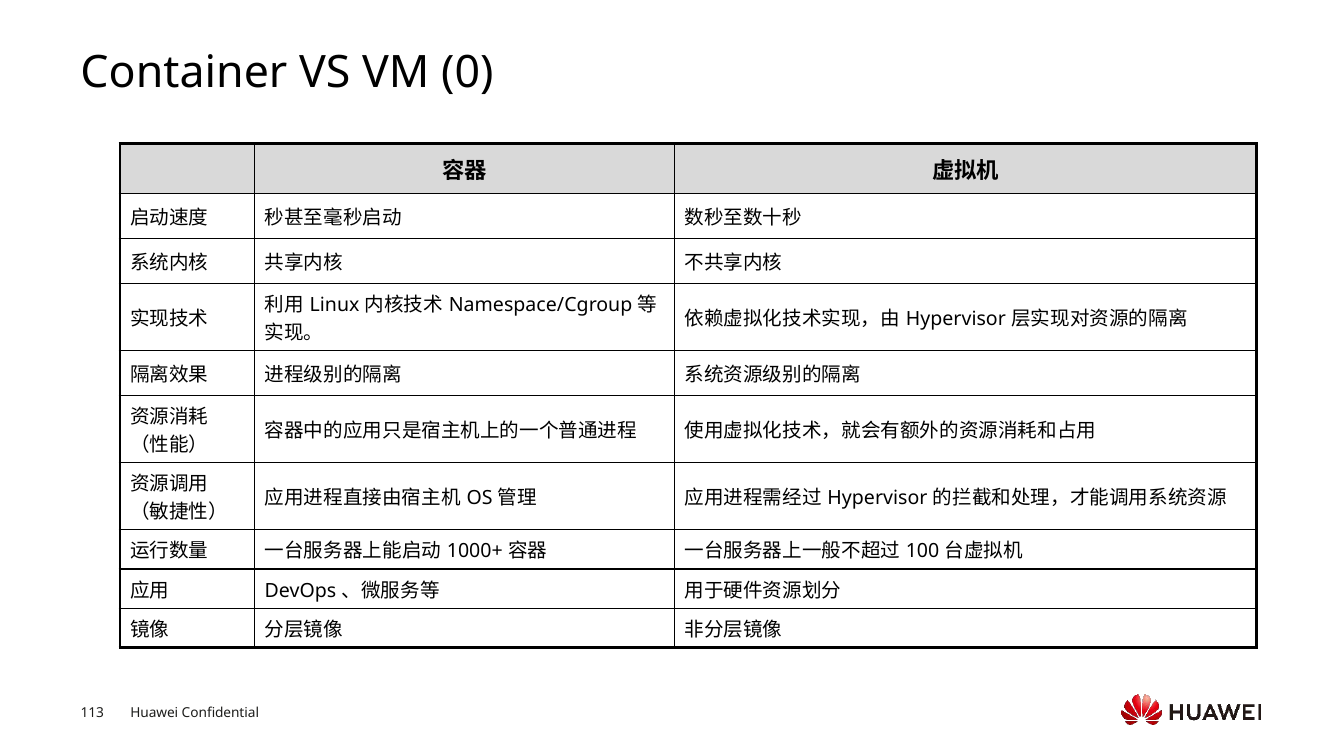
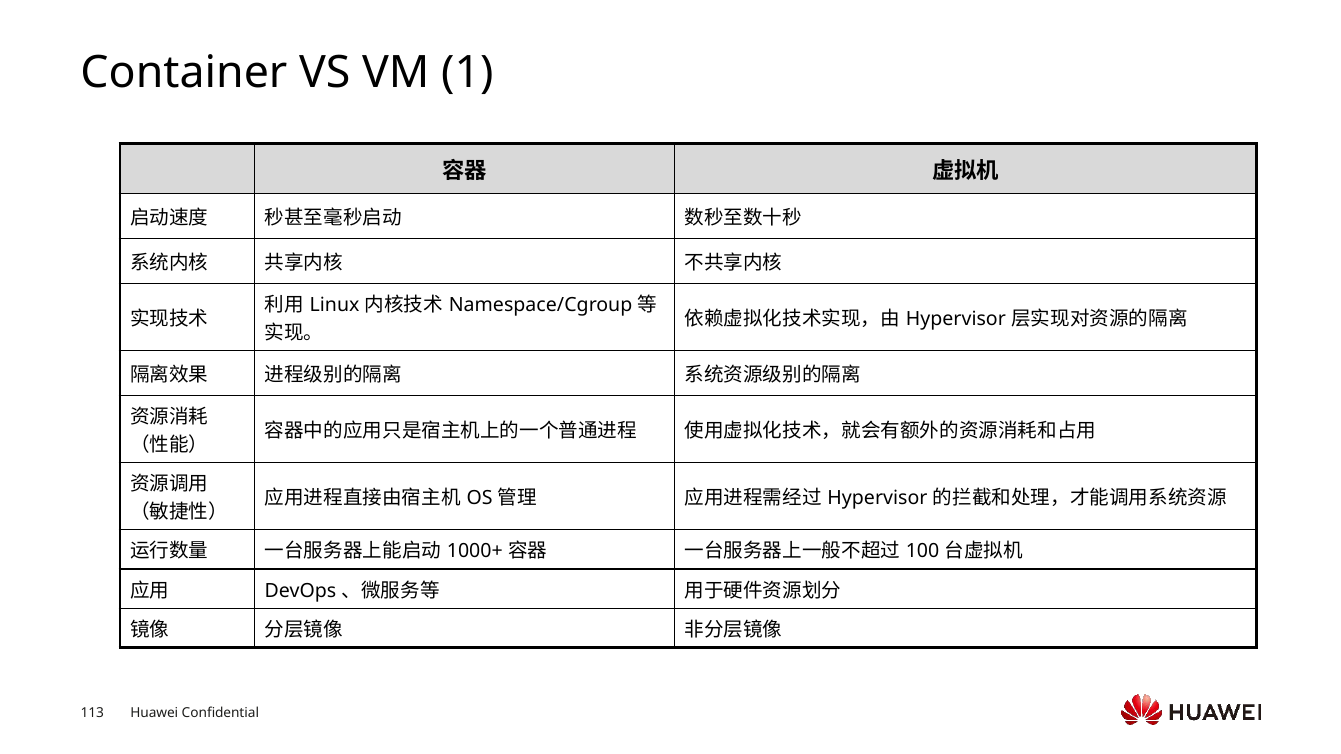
0: 0 -> 1 (467, 73)
